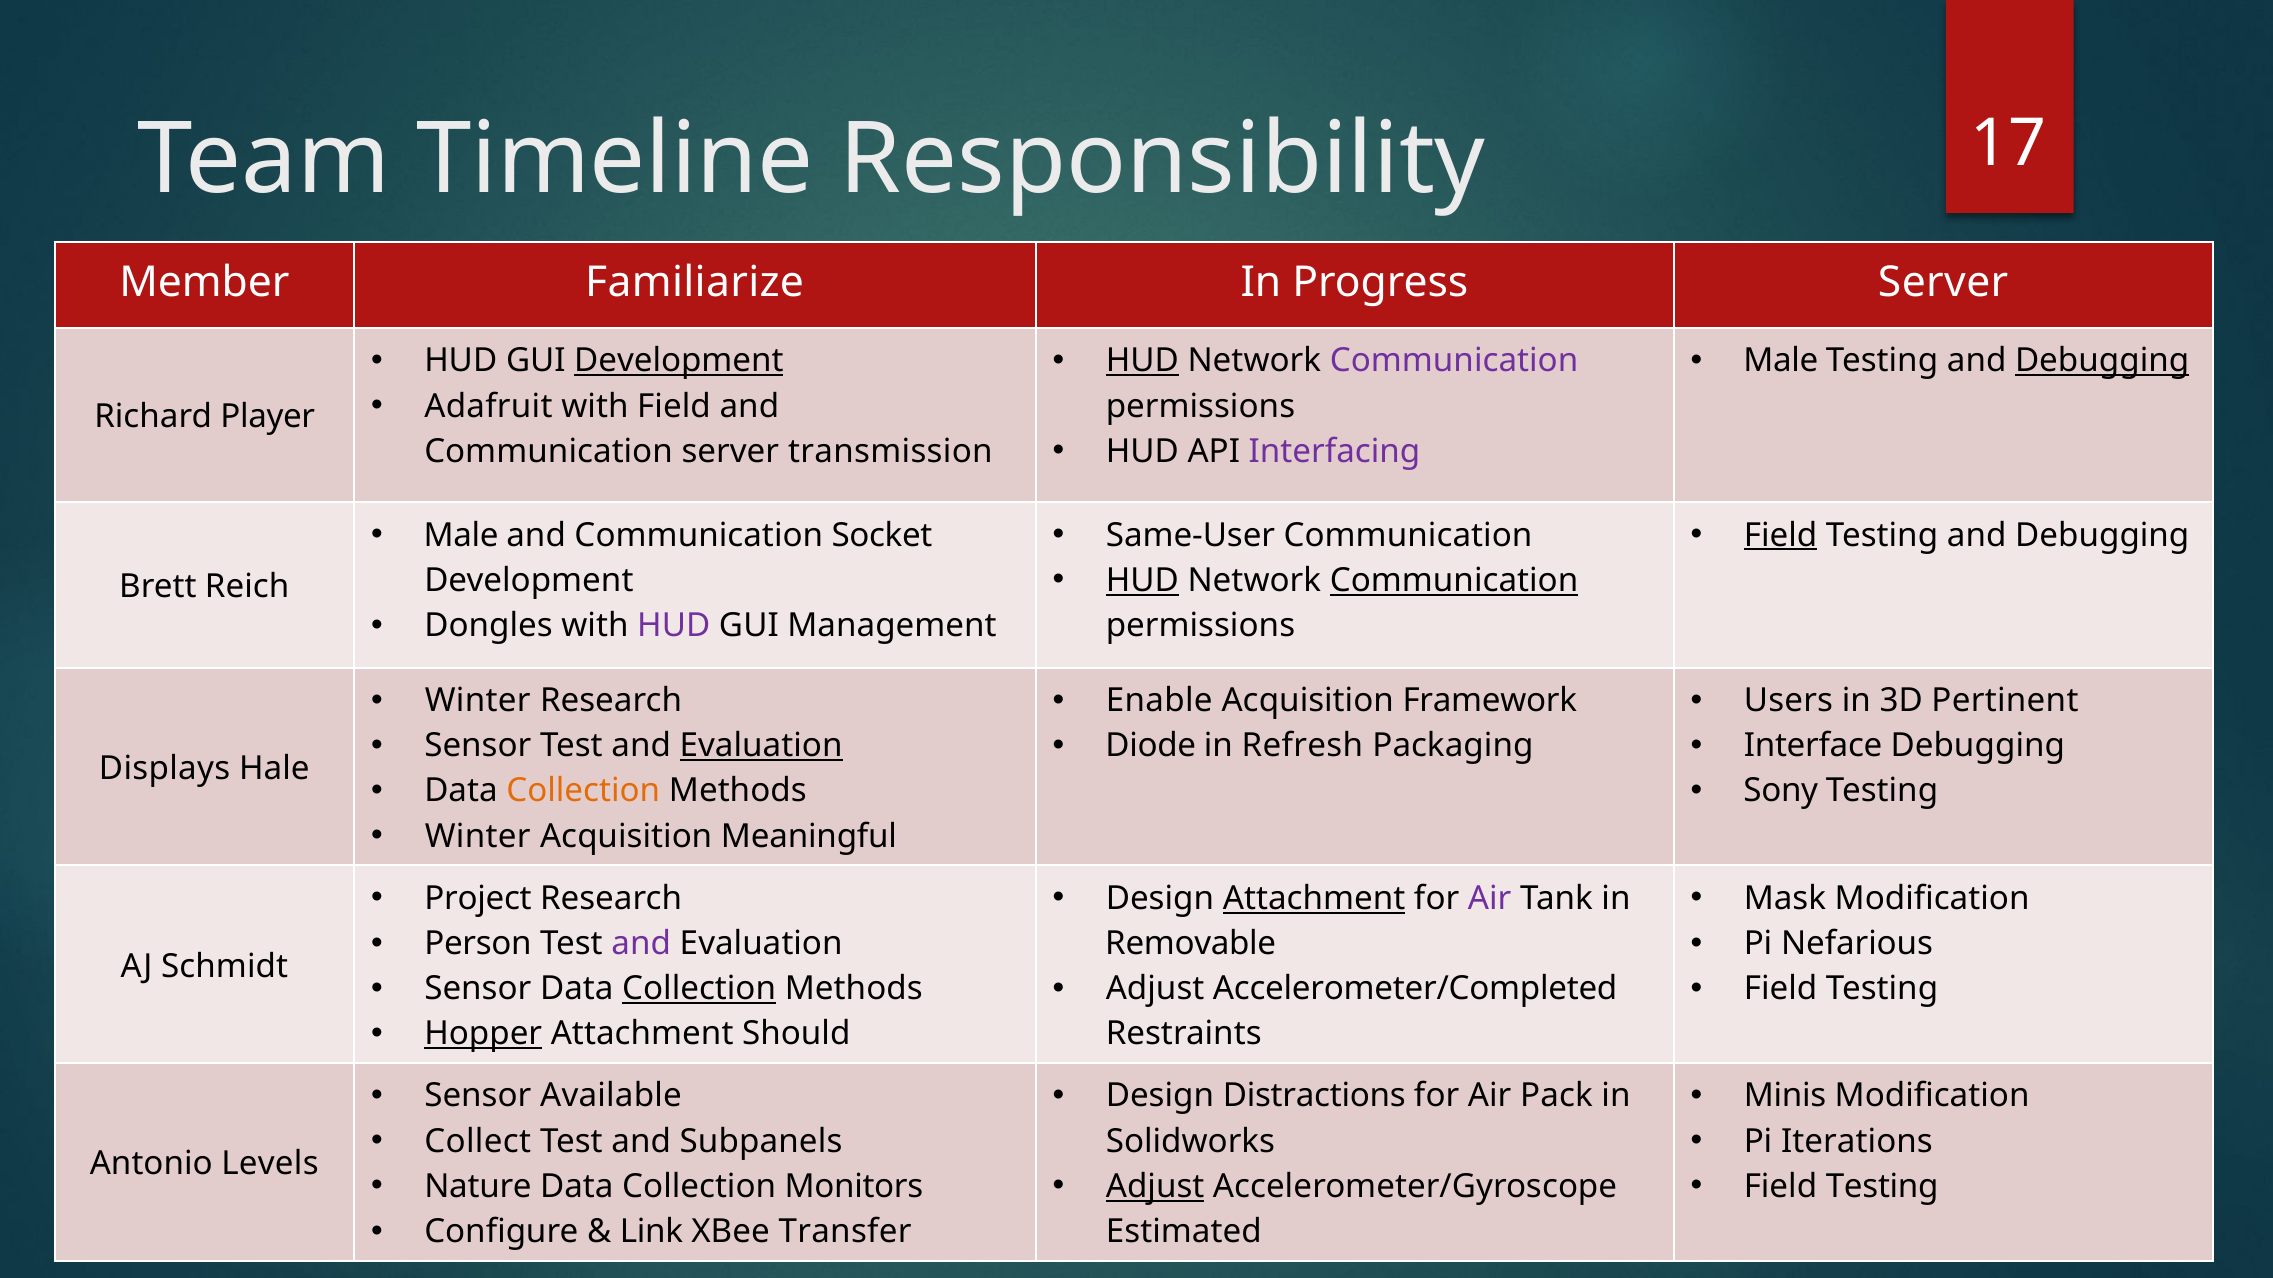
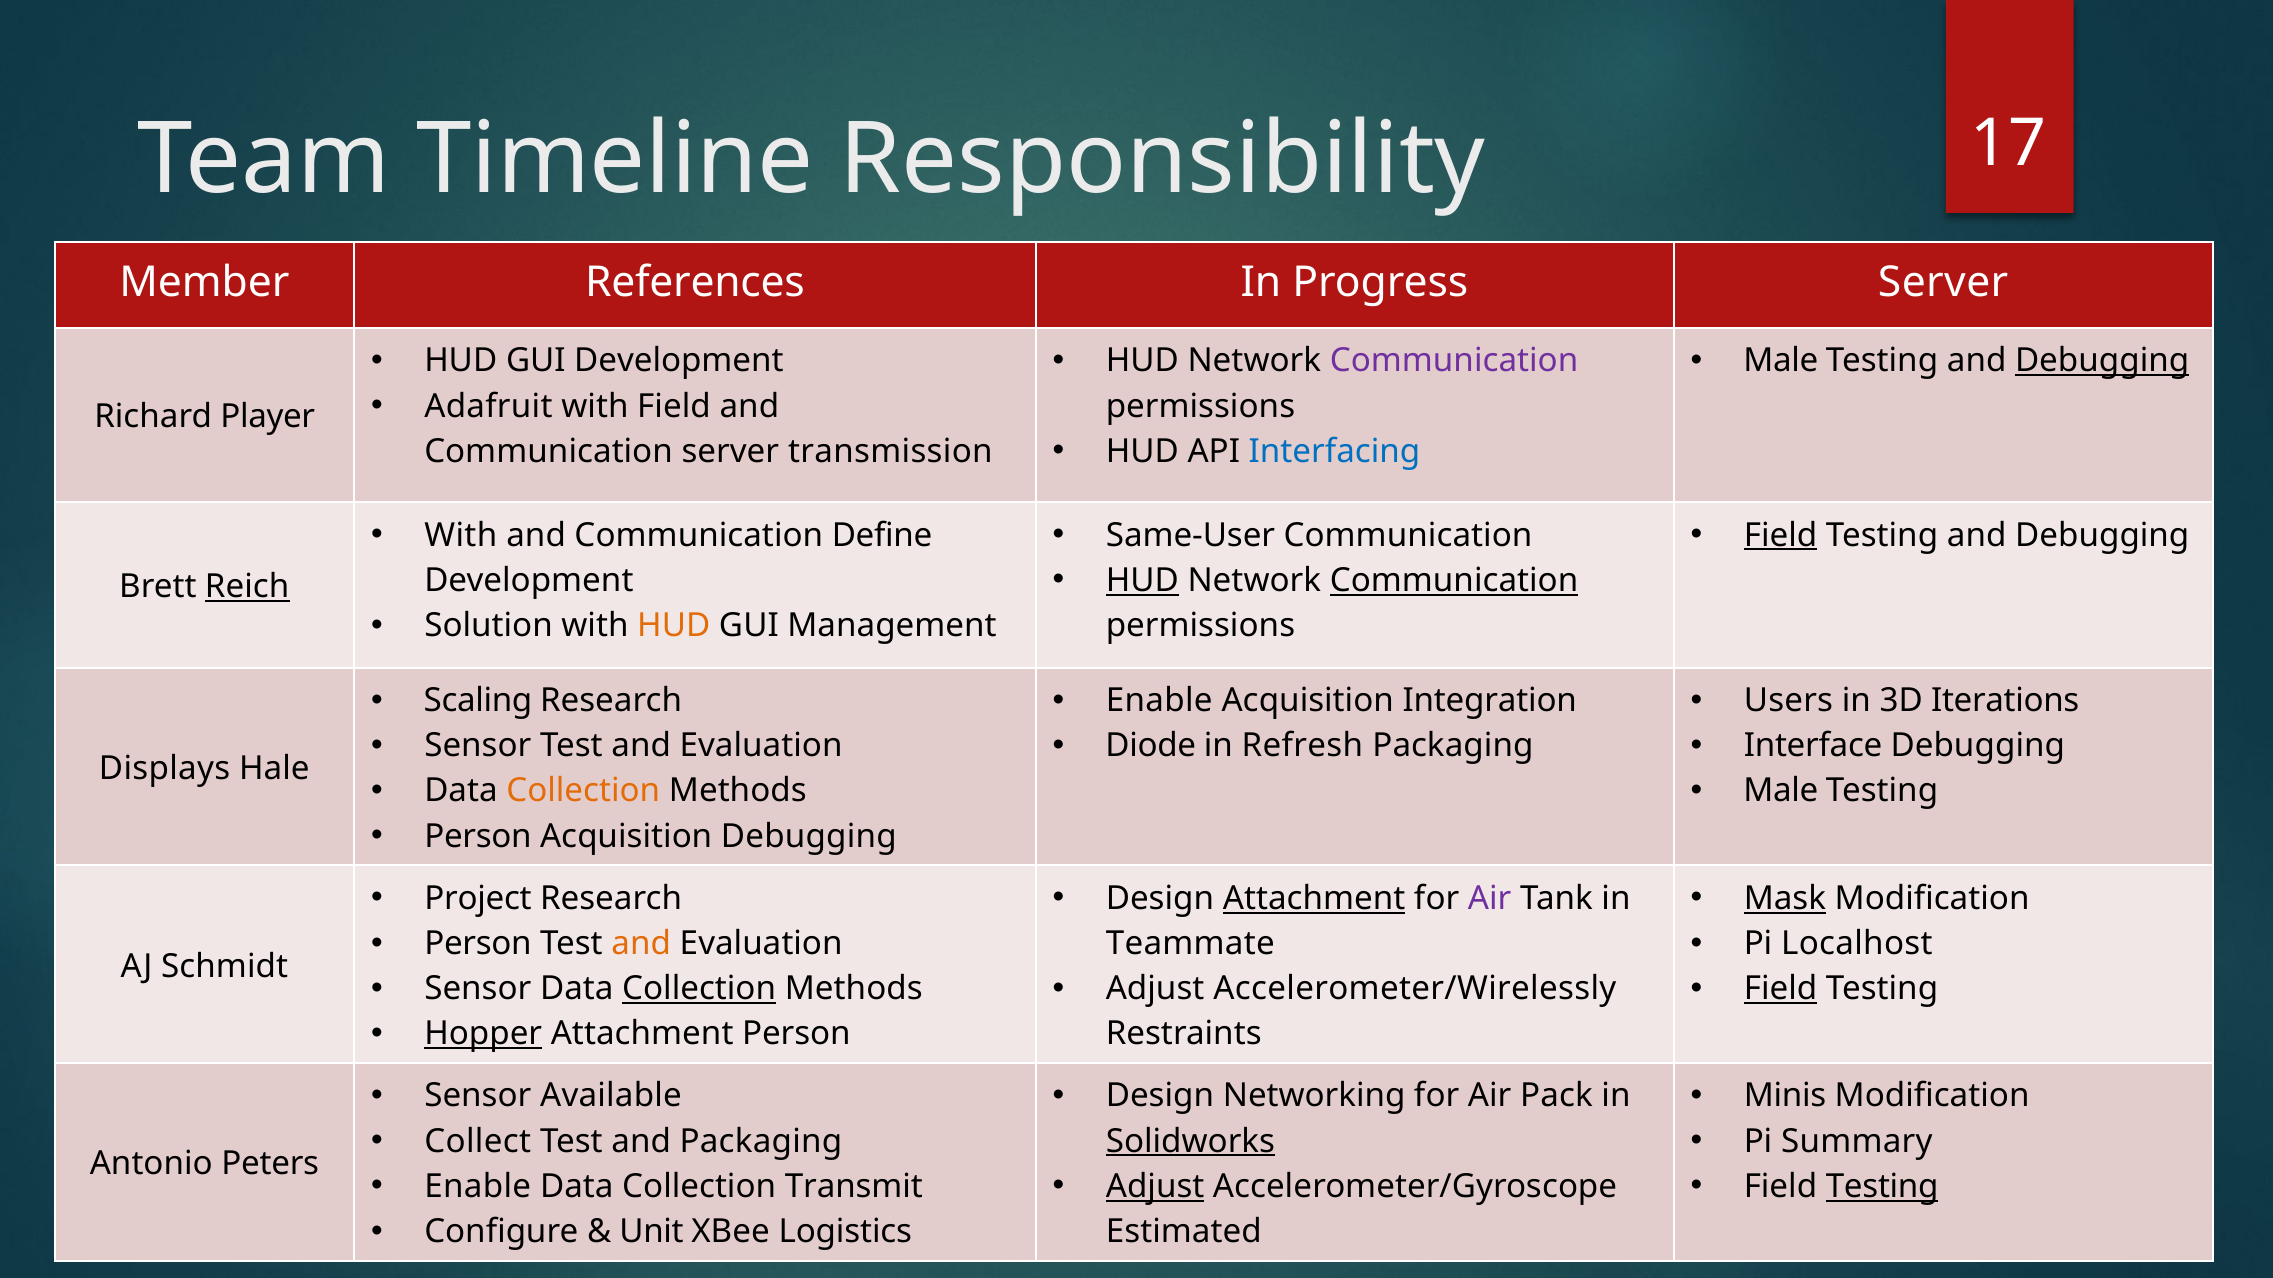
Familiarize: Familiarize -> References (695, 282)
Development underline: present -> none (679, 361)
HUD underline: present -> none (1142, 361)
Interfacing colour: purple -> blue (1334, 451)
Male: Male -> With (461, 535)
Socket: Socket -> Define (882, 535)
Reich underline: none -> present (247, 587)
Dongles: Dongles -> Solution (489, 626)
HUD colour: purple -> orange (674, 626)
Winter: Winter -> Scaling (478, 701)
Framework: Framework -> Integration (1490, 701)
Pertinent: Pertinent -> Iterations (2005, 701)
Evaluation underline: present -> none (761, 746)
Sony: Sony -> Male (1781, 791)
Winter: Winter -> Person (478, 836)
Acquisition Meaningful: Meaningful -> Debugging (809, 836)
Mask underline: none -> present (1785, 899)
and colour: purple -> orange (641, 944)
Nefarious: Nefarious -> Localhost (1857, 944)
Removable: Removable -> Teammate (1190, 944)
Accelerometer/Completed: Accelerometer/Completed -> Accelerometer/Wirelessly (1415, 989)
Field underline: none -> present (1781, 989)
Attachment Should: Should -> Person (796, 1034)
Distractions: Distractions -> Networking (1314, 1097)
and Subpanels: Subpanels -> Packaging (761, 1142)
Iterations: Iterations -> Summary (1857, 1142)
Solidworks underline: none -> present (1190, 1142)
Levels: Levels -> Peters (270, 1164)
Nature: Nature -> Enable (478, 1187)
Monitors: Monitors -> Transmit (854, 1187)
Testing underline: none -> present (1882, 1187)
Link: Link -> Unit (652, 1232)
Transfer: Transfer -> Logistics (845, 1232)
